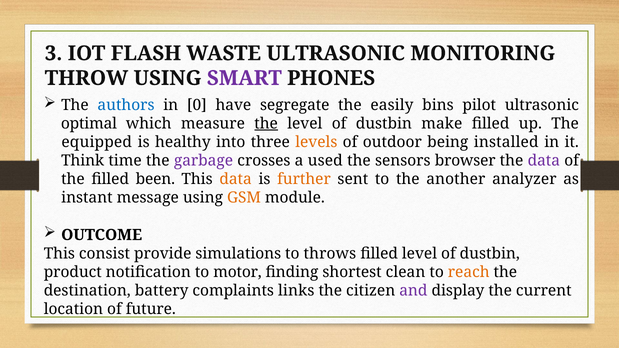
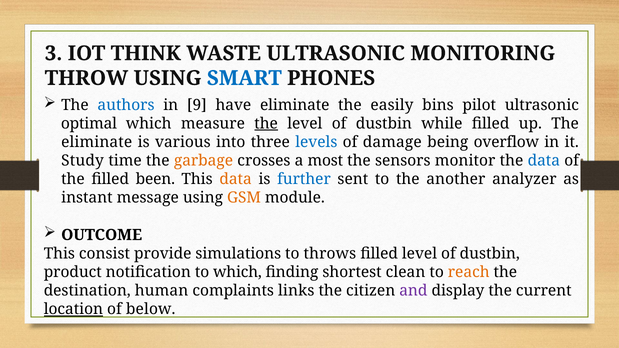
FLASH: FLASH -> THINK (146, 53)
SMART colour: purple -> blue (244, 78)
0: 0 -> 9 (197, 105)
have segregate: segregate -> eliminate (295, 105)
make: make -> while (442, 124)
equipped: equipped -> eliminate (97, 142)
healthy: healthy -> various (183, 142)
levels colour: orange -> blue (316, 142)
outdoor: outdoor -> damage (392, 142)
installed: installed -> overflow (506, 142)
Think: Think -> Study (83, 161)
garbage colour: purple -> orange (203, 161)
used: used -> most (325, 161)
browser: browser -> monitor (465, 161)
data colour: purple -> blue (544, 161)
further colour: orange -> blue (304, 179)
to motor: motor -> which (238, 272)
battery: battery -> human (162, 291)
location underline: none -> present (73, 309)
future: future -> below (151, 309)
